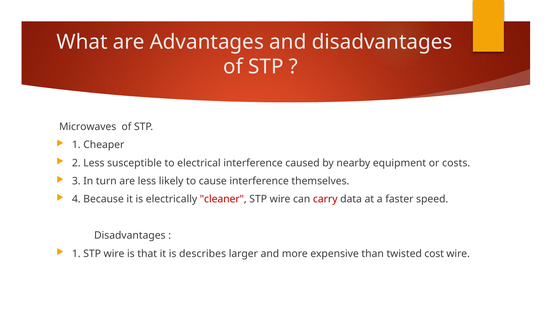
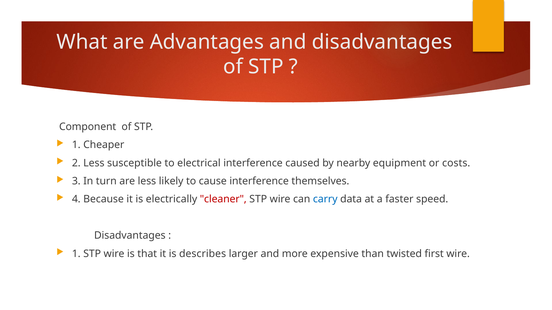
Microwaves: Microwaves -> Component (88, 127)
carry colour: red -> blue (325, 200)
cost: cost -> first (434, 254)
